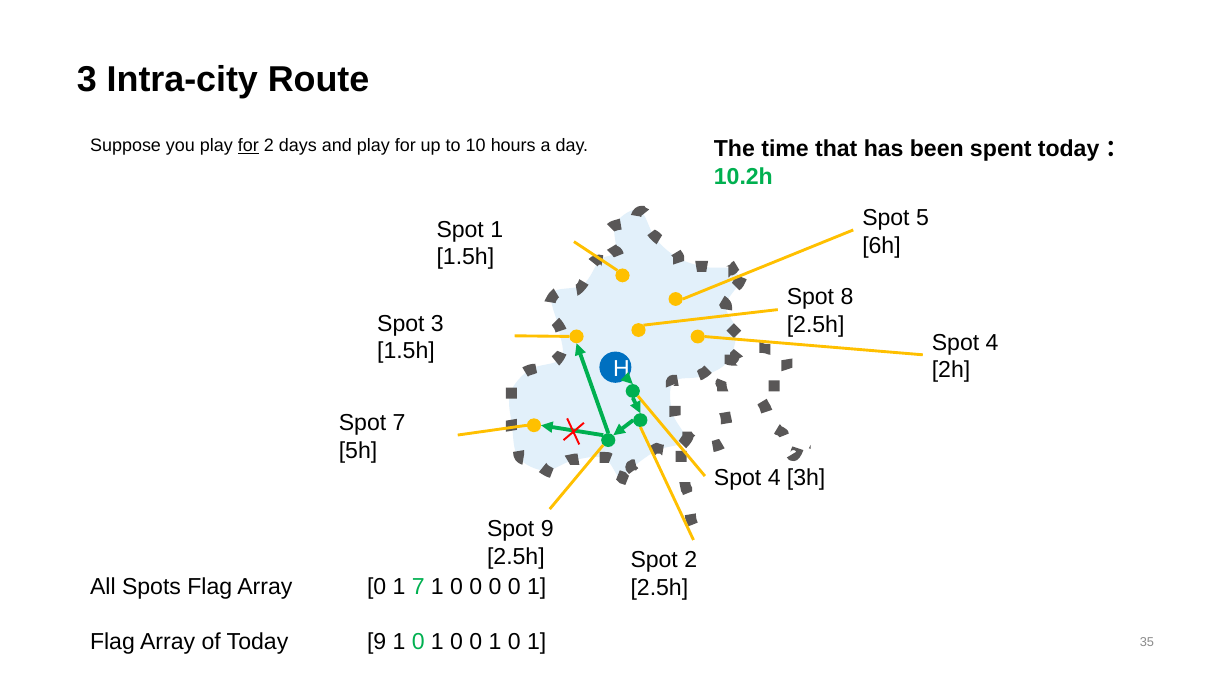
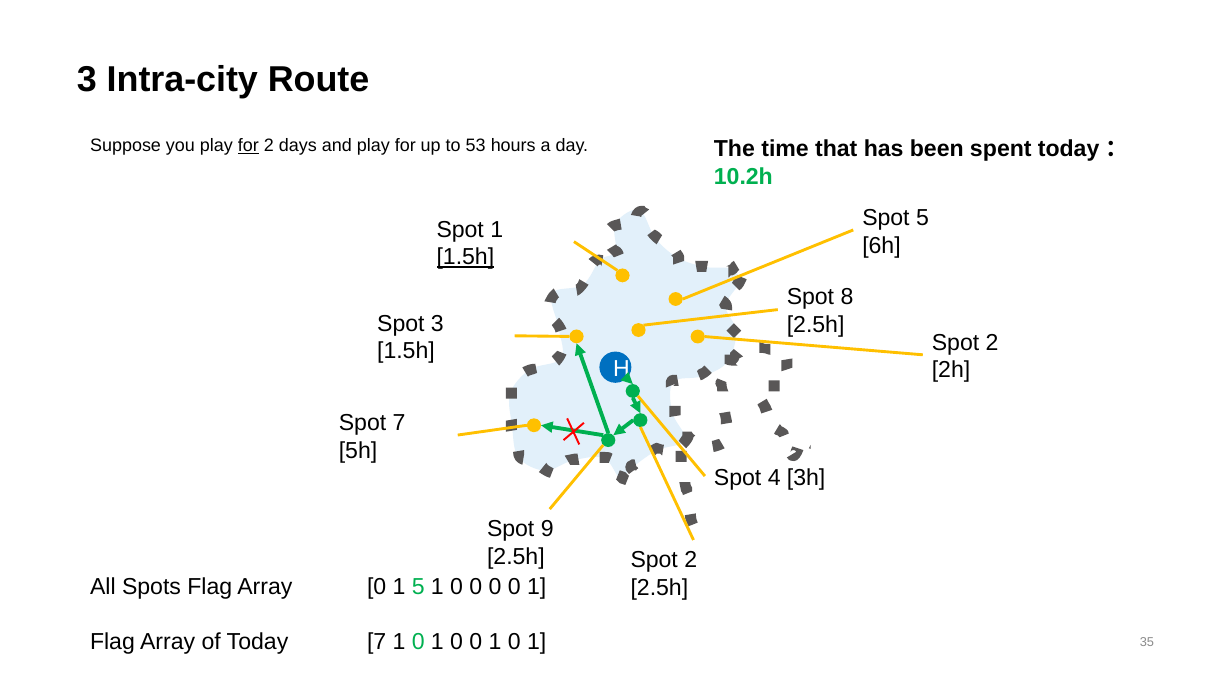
10: 10 -> 53 (476, 145)
1.5h underline: none -> present (465, 257)
4: 4 -> 2 (992, 342)
1 7: 7 -> 5 (418, 586)
Today 9: 9 -> 7 (377, 642)
